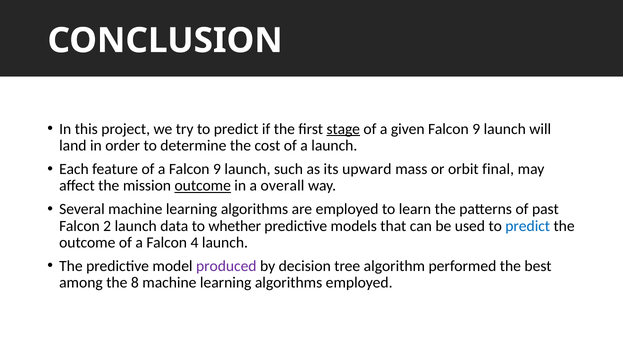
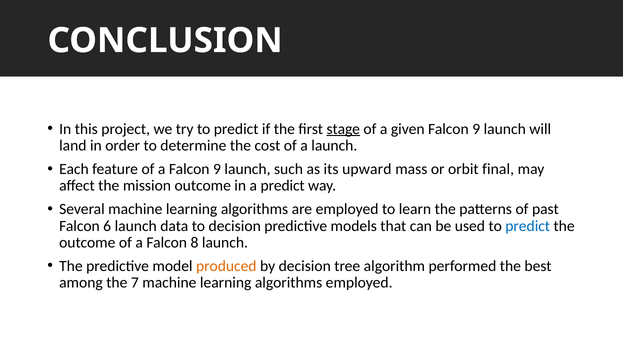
outcome underline: present -> none (203, 186)
a overall: overall -> predict (283, 186)
2: 2 -> 6 (107, 226)
to whether: whether -> decision (235, 226)
4: 4 -> 8 (194, 243)
produced colour: purple -> orange (226, 266)
8: 8 -> 7 (135, 283)
